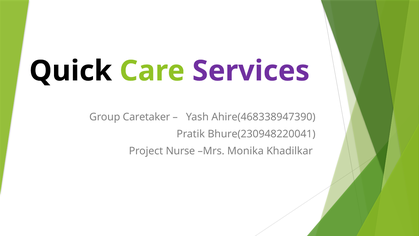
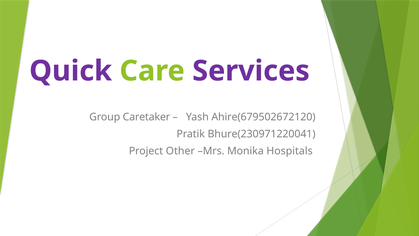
Quick colour: black -> purple (71, 71)
Ahire(468338947390: Ahire(468338947390 -> Ahire(679502672120 (263, 117)
Bhure(230948220041: Bhure(230948220041 -> Bhure(230971220041 (262, 134)
Nurse: Nurse -> Other (180, 151)
Khadilkar: Khadilkar -> Hospitals (290, 151)
